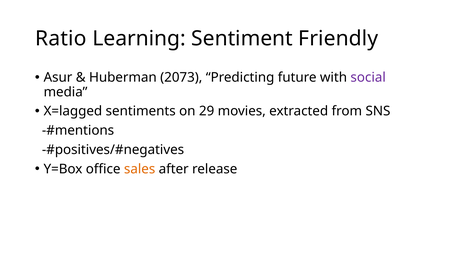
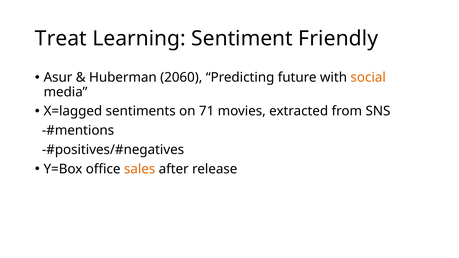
Ratio: Ratio -> Treat (61, 39)
2073: 2073 -> 2060 (181, 78)
social colour: purple -> orange (368, 78)
29: 29 -> 71 (207, 111)
